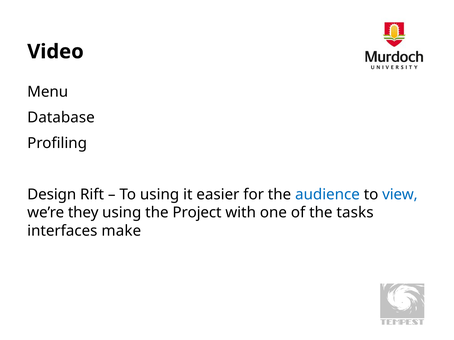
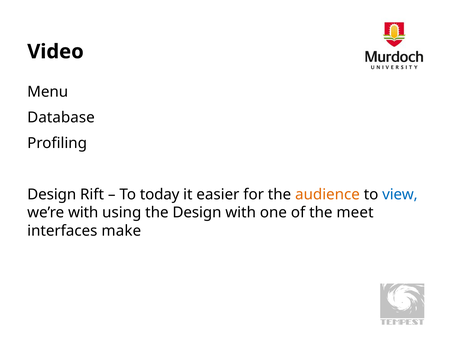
To using: using -> today (160, 195)
audience colour: blue -> orange (327, 195)
we’re they: they -> with (83, 213)
the Project: Project -> Design (197, 213)
tasks: tasks -> meet (355, 213)
